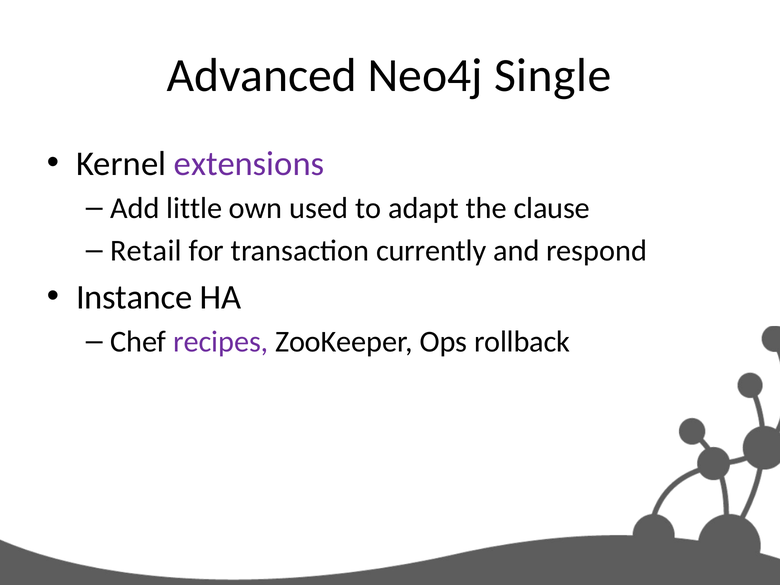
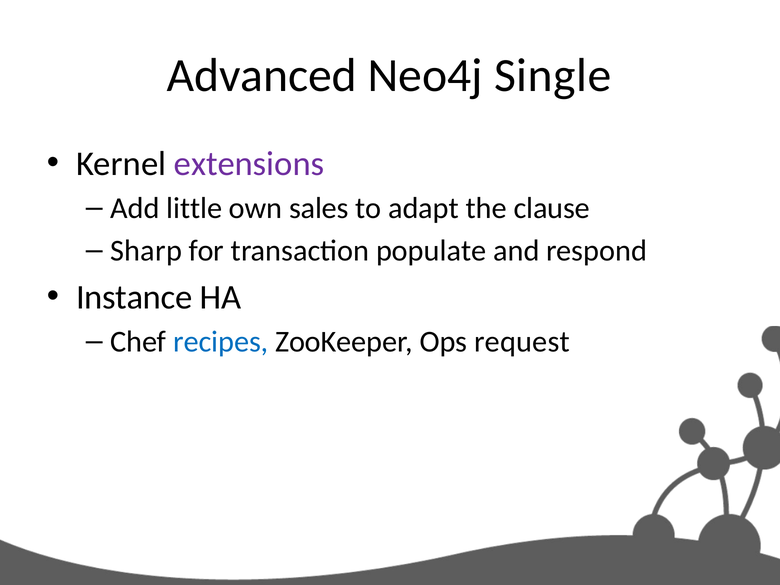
used: used -> sales (319, 208)
Retail: Retail -> Sharp (146, 251)
currently: currently -> populate (431, 251)
recipes colour: purple -> blue (221, 342)
rollback: rollback -> request (522, 342)
